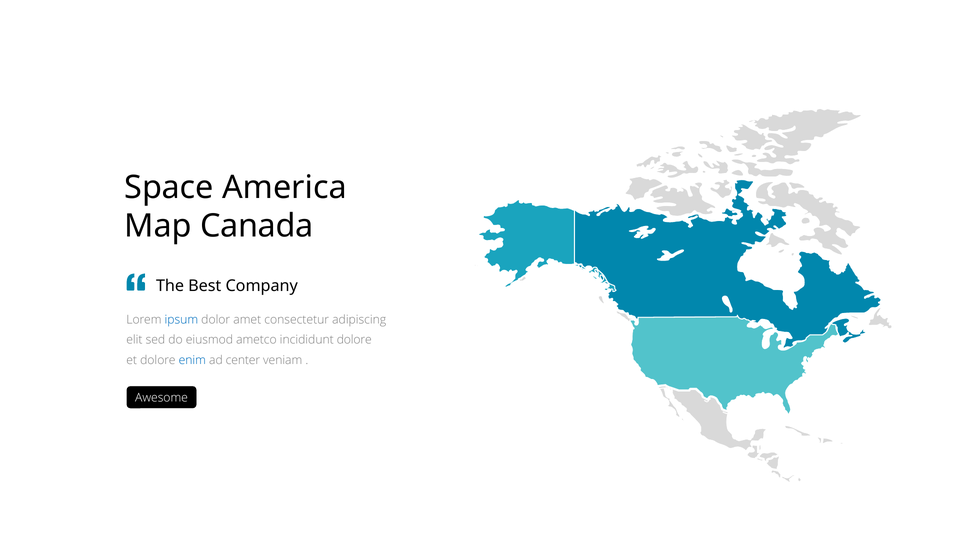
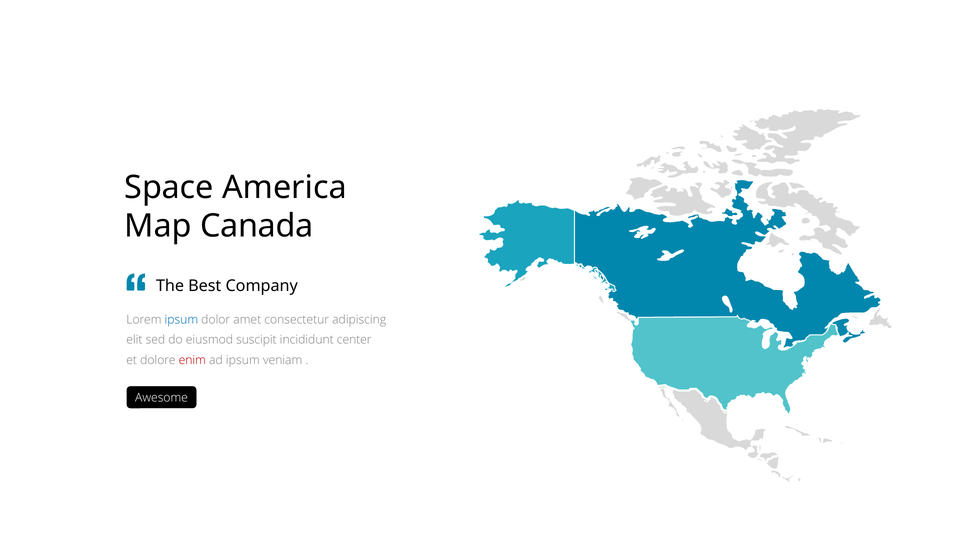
ametco: ametco -> suscipit (256, 340)
incididunt dolore: dolore -> center (354, 340)
enim colour: blue -> red (192, 360)
ad center: center -> ipsum (243, 360)
